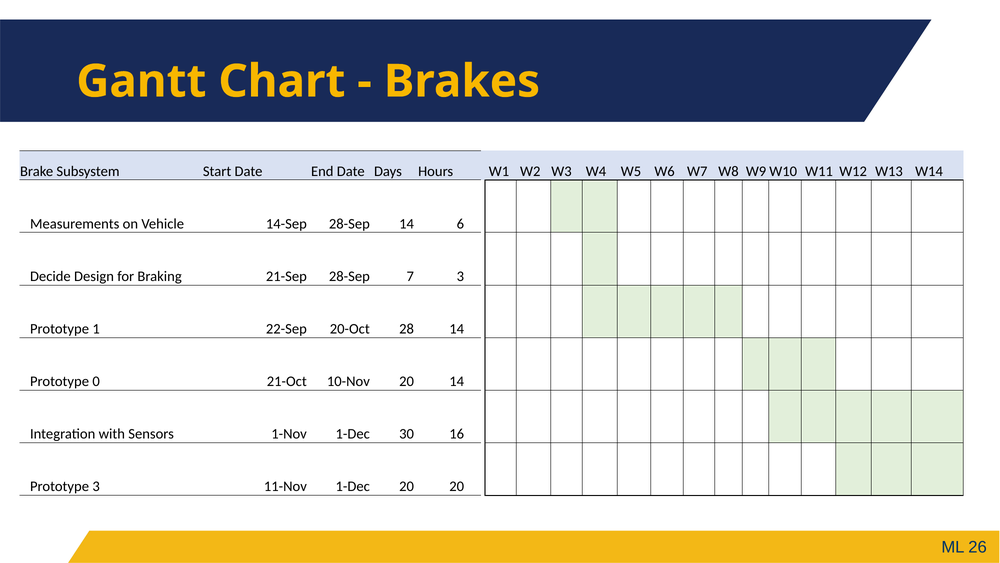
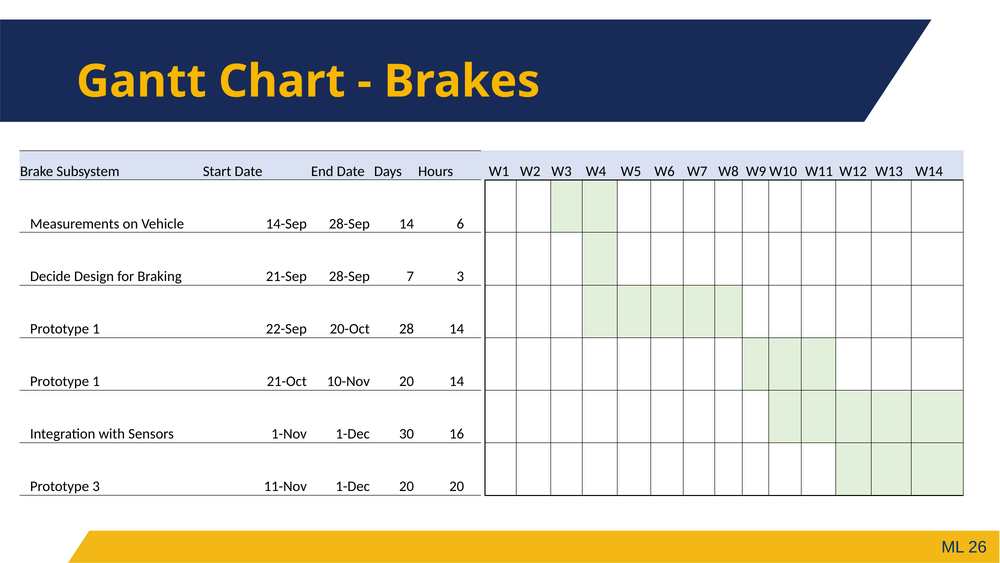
0: 0 -> 1 (96, 381)
